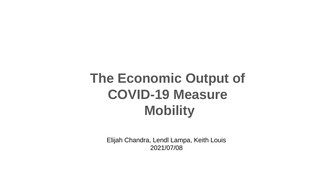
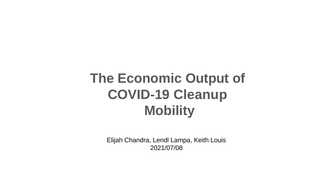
Measure: Measure -> Cleanup (200, 94)
